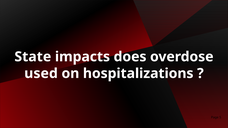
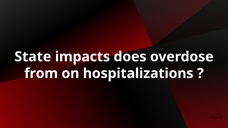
used: used -> from (41, 74)
